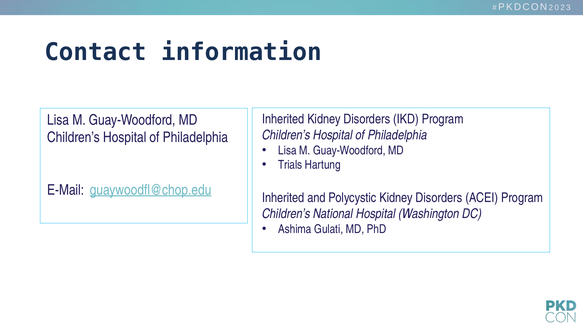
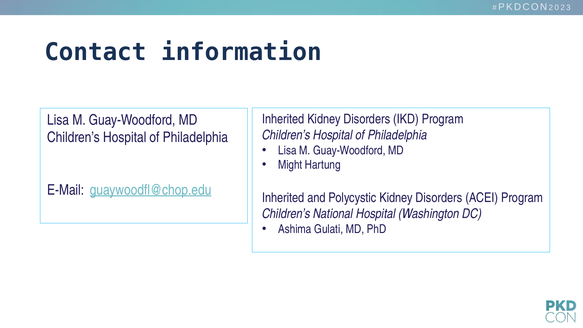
Trials: Trials -> Might (290, 165)
